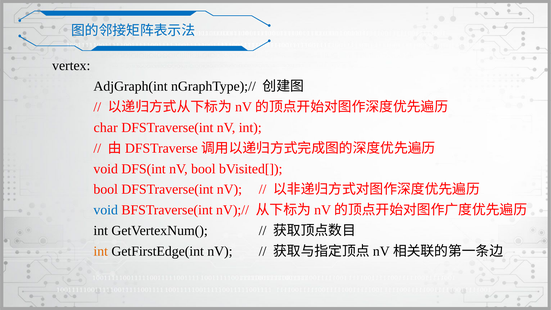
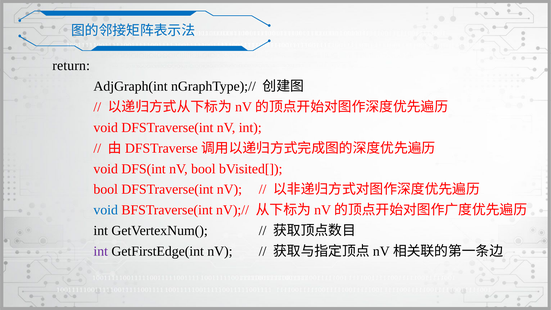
vertex: vertex -> return (71, 66)
char: char -> void (106, 128)
int colour: orange -> purple (101, 251)
